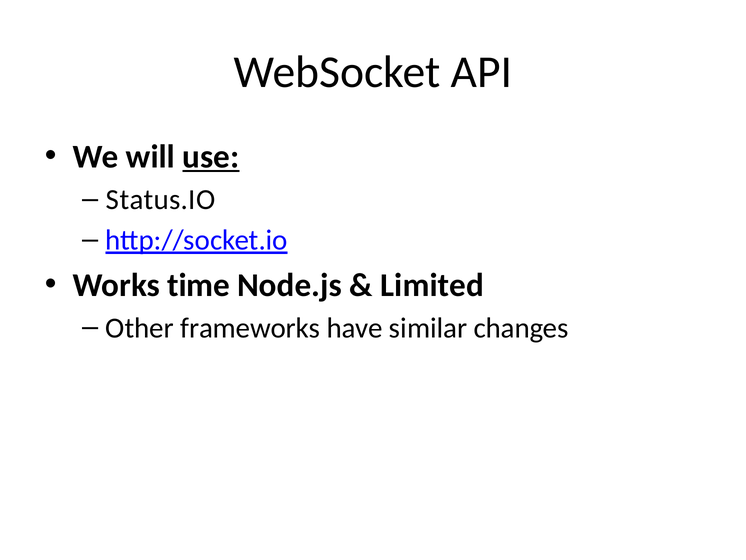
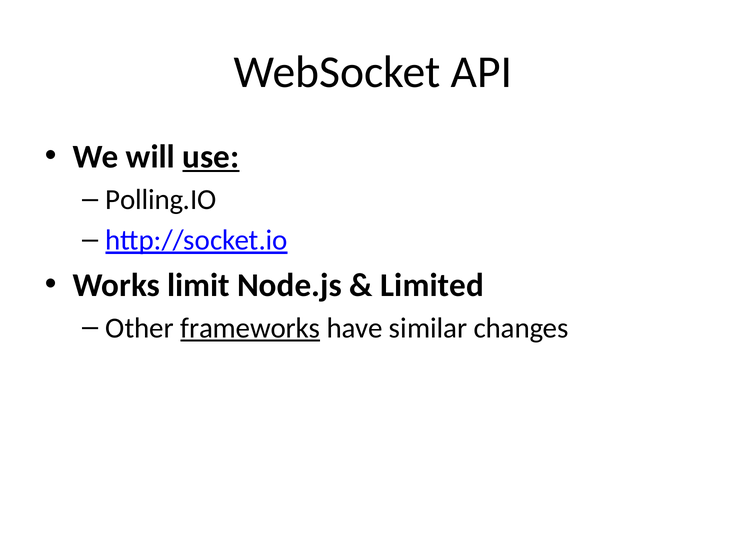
Status.IO: Status.IO -> Polling.IO (161, 199)
time: time -> limit (199, 285)
frameworks underline: none -> present (250, 328)
